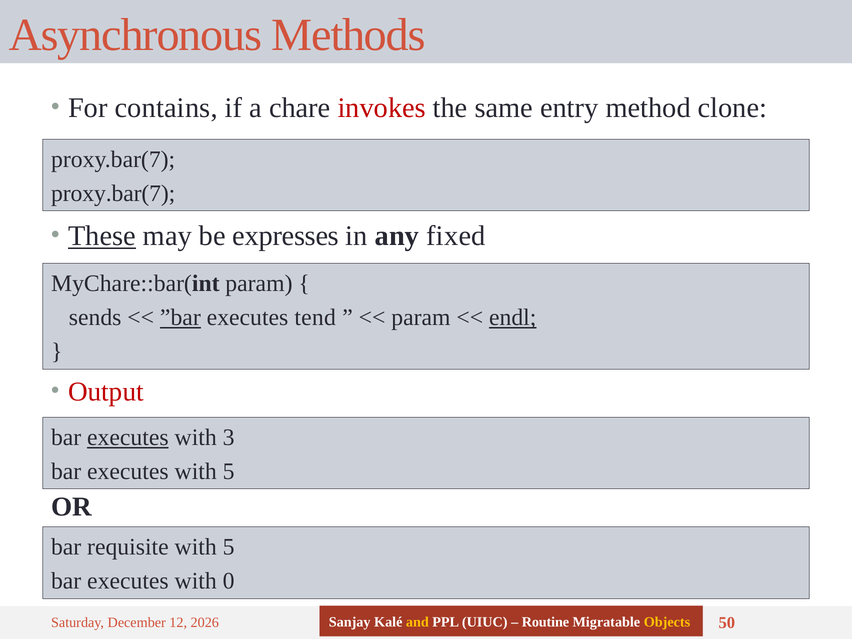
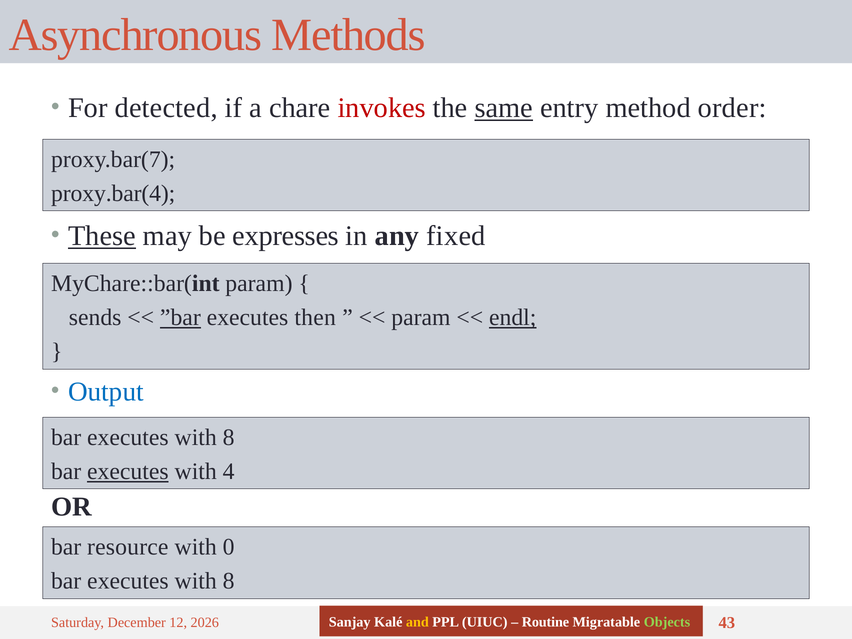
contains: contains -> detected (166, 108)
same underline: none -> present (504, 108)
clone: clone -> order (732, 108)
proxy.bar(7: proxy.bar(7 -> proxy.bar(4 (113, 193)
tend: tend -> then (315, 317)
Output colour: red -> blue (106, 392)
executes underline: present -> none (128, 437)
3: 3 -> 8 (229, 437)
executes underline: none -> present (128, 471)
5: 5 -> 4 (229, 471)
requisite: requisite -> resource (128, 547)
5: 5 -> 0 (229, 547)
0: 0 -> 8 (229, 581)
Objects colour: yellow -> light green (667, 622)
50: 50 -> 43 (727, 623)
